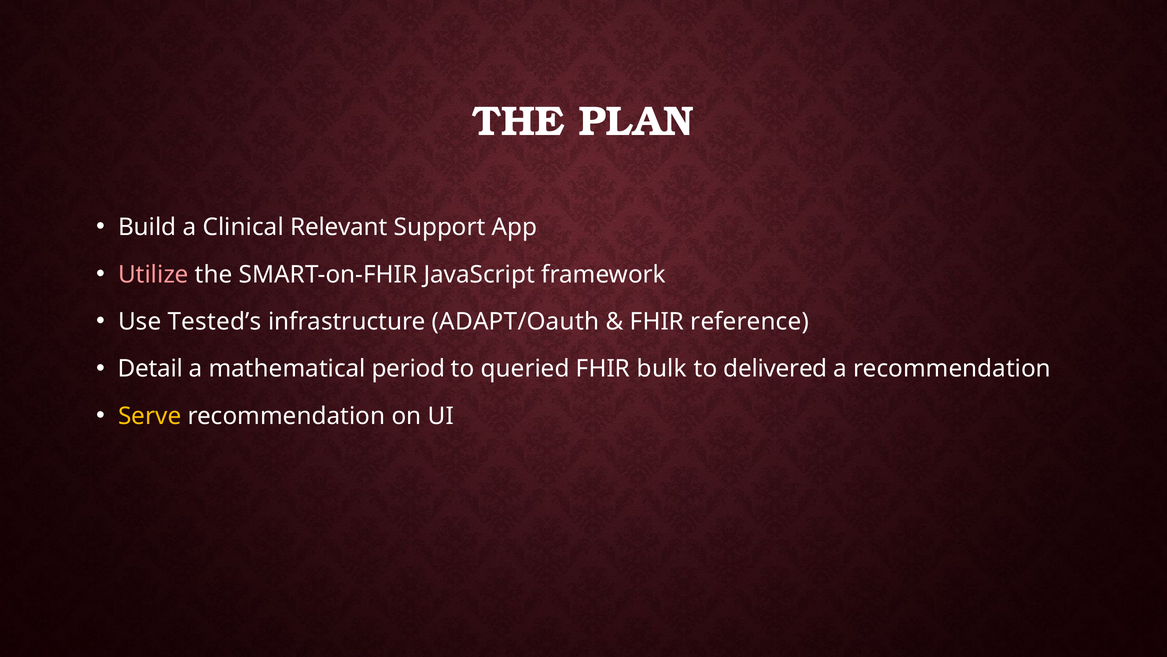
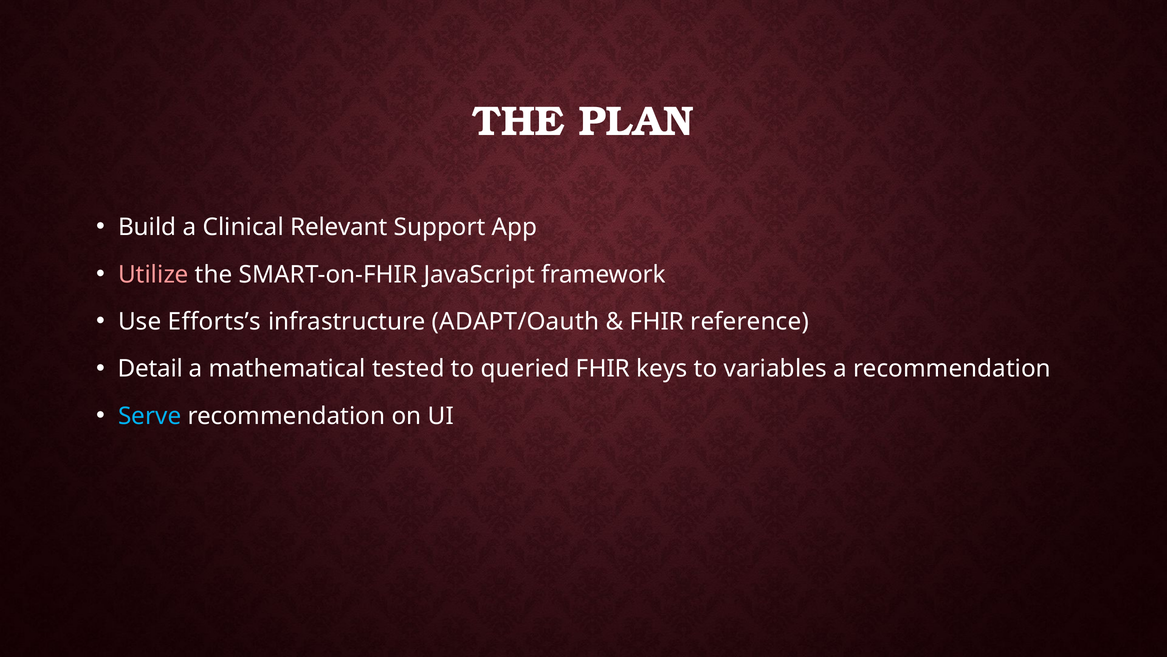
Tested’s: Tested’s -> Efforts’s (214, 321)
period: period -> tested (408, 369)
bulk: bulk -> keys (662, 369)
delivered: delivered -> variables (775, 369)
Serve colour: yellow -> light blue (150, 416)
